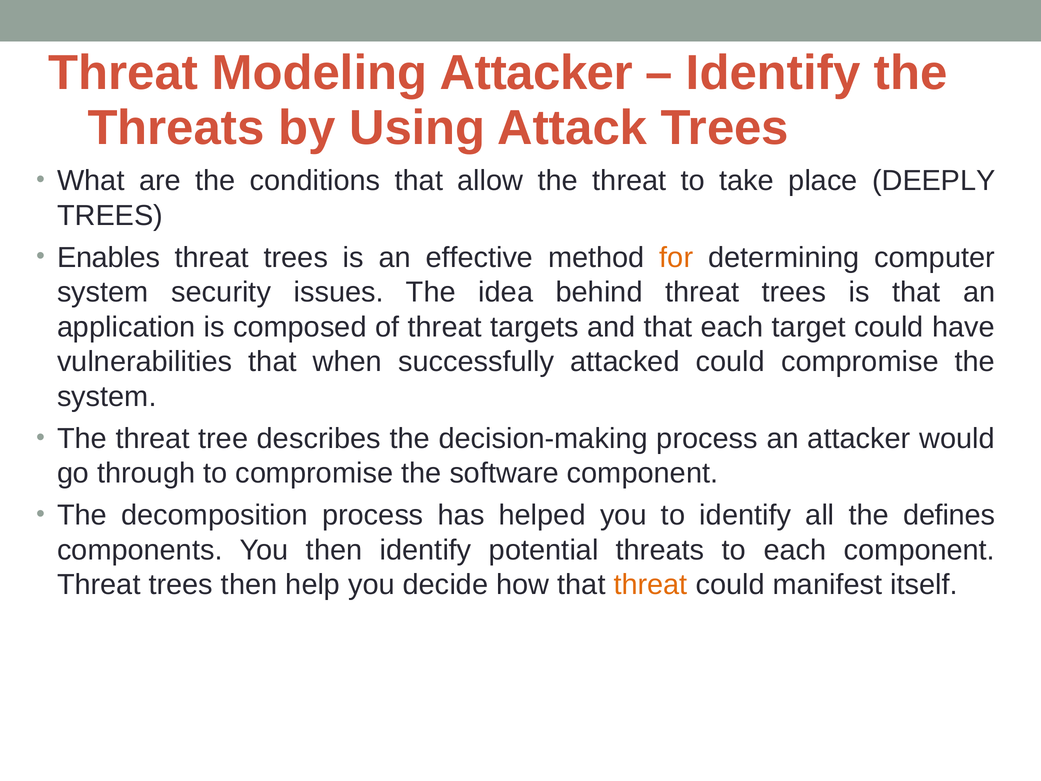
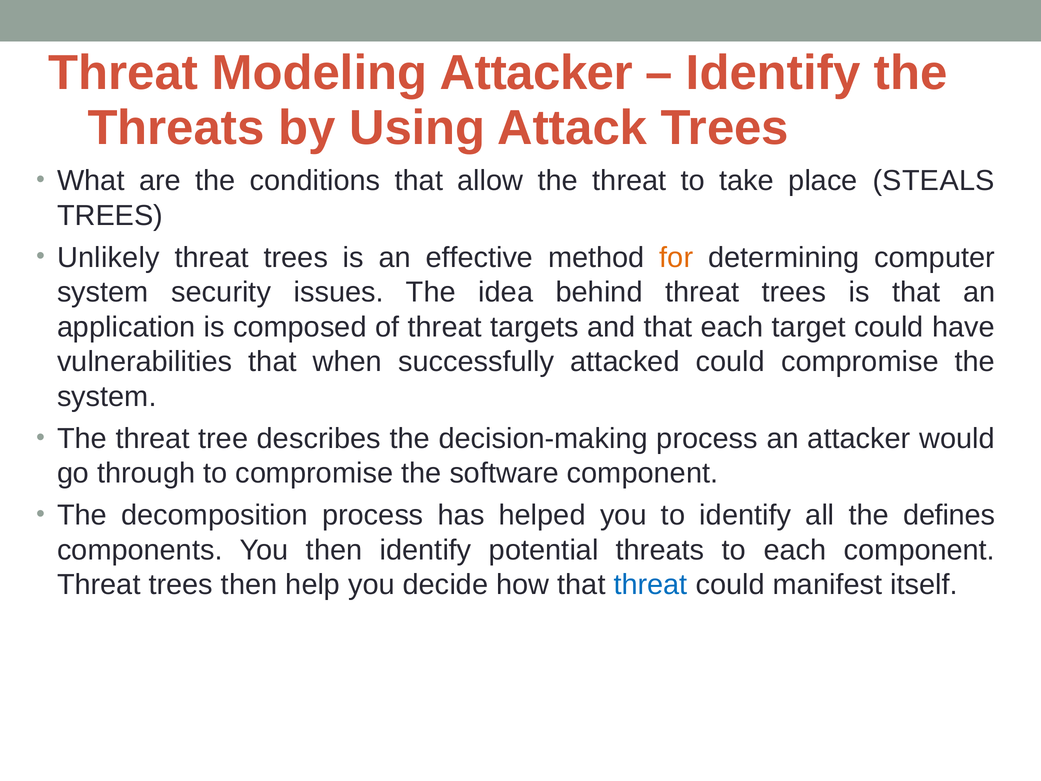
DEEPLY: DEEPLY -> STEALS (934, 181)
Enables: Enables -> Unlikely (108, 257)
threat colour: orange -> blue (651, 585)
